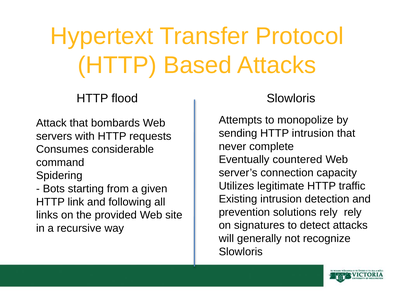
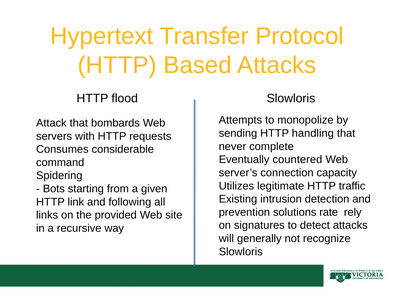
HTTP intrusion: intrusion -> handling (313, 133)
solutions rely: rely -> rate (329, 212)
